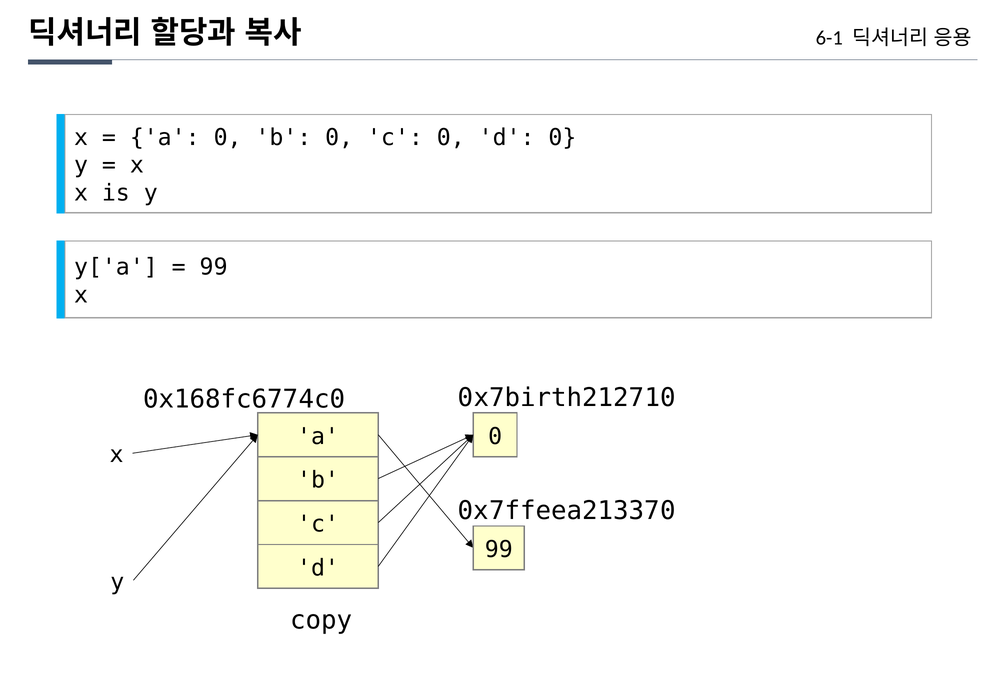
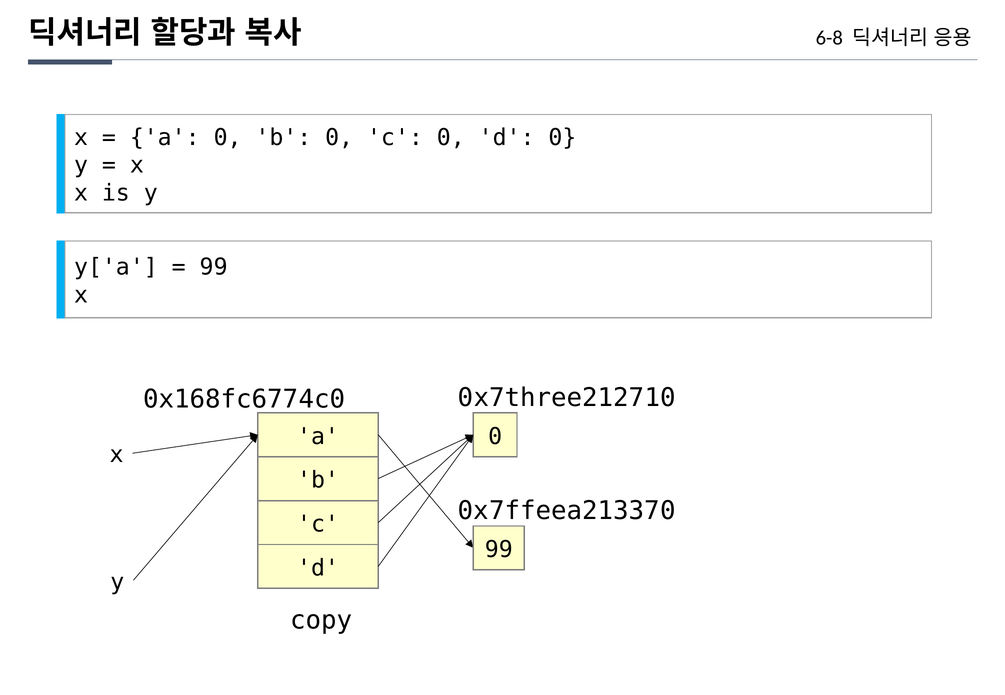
6-1: 6-1 -> 6-8 (829, 38)
0x7birth212710: 0x7birth212710 -> 0x7three212710 (567, 398)
